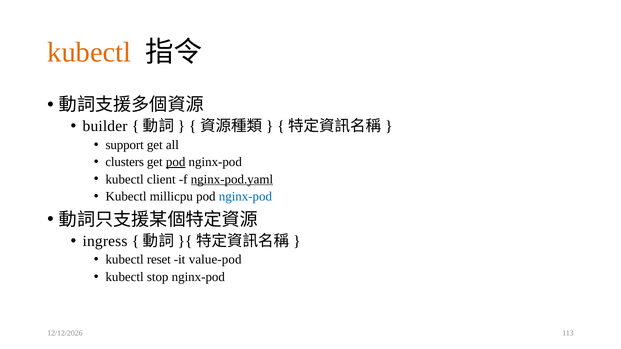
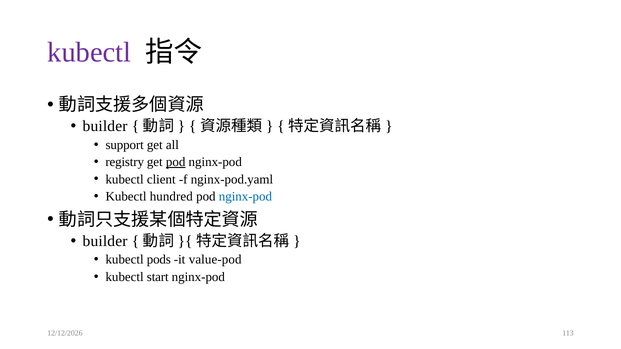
kubectl colour: orange -> purple (89, 52)
clusters: clusters -> registry (125, 162)
nginx-pod.yaml underline: present -> none (232, 179)
millicpu: millicpu -> hundred (171, 197)
ingress: ingress -> builder (105, 241)
reset: reset -> pods (159, 260)
stop: stop -> start (158, 277)
